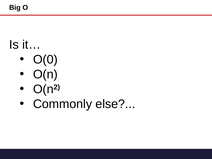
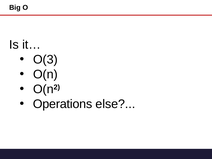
O(0: O(0 -> O(3 (45, 59)
Commonly: Commonly -> Operations (63, 104)
